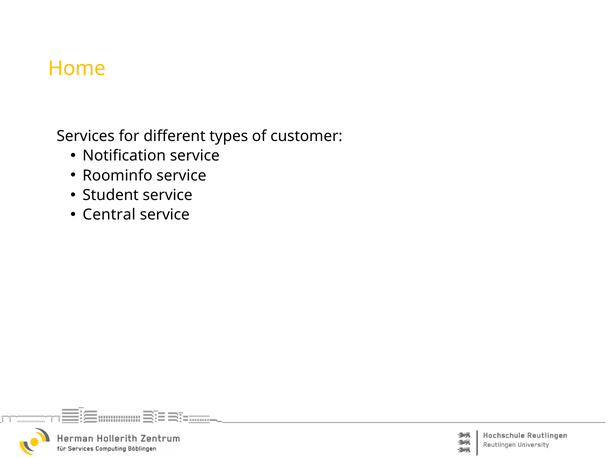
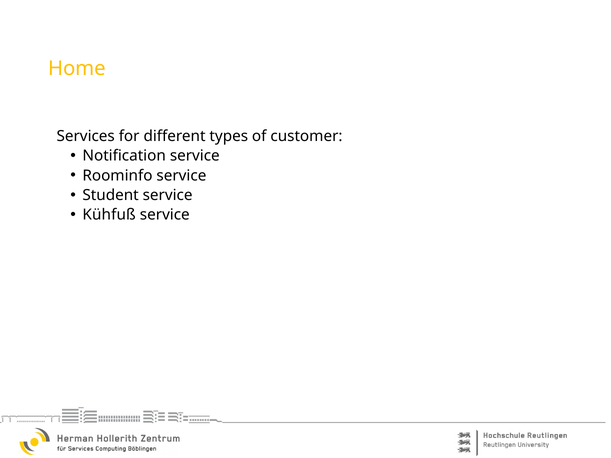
Central: Central -> Kühfuß (109, 215)
